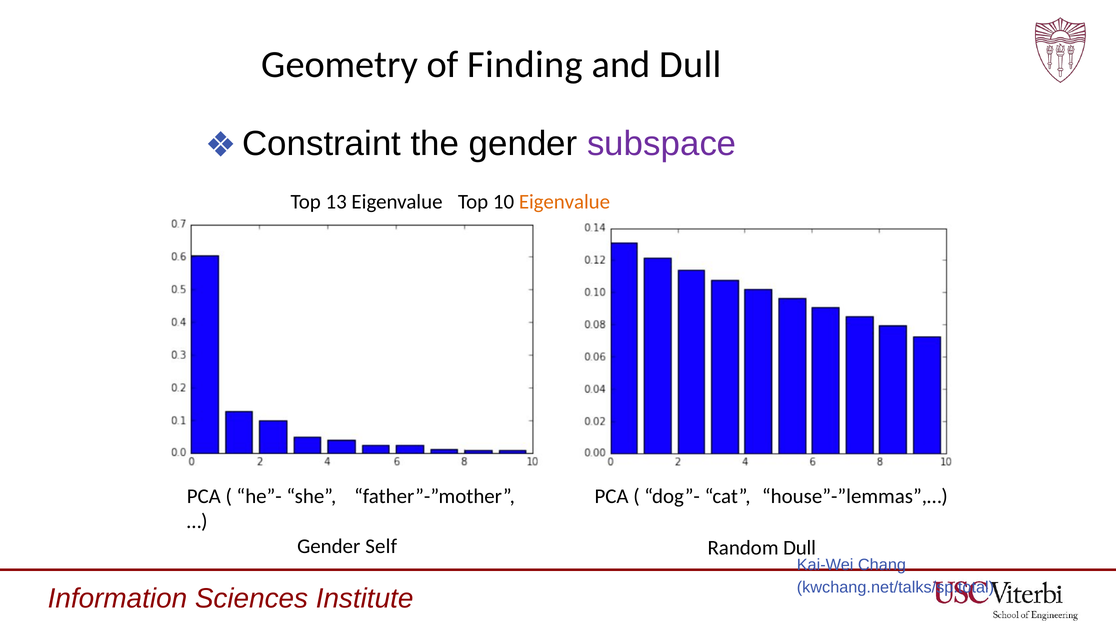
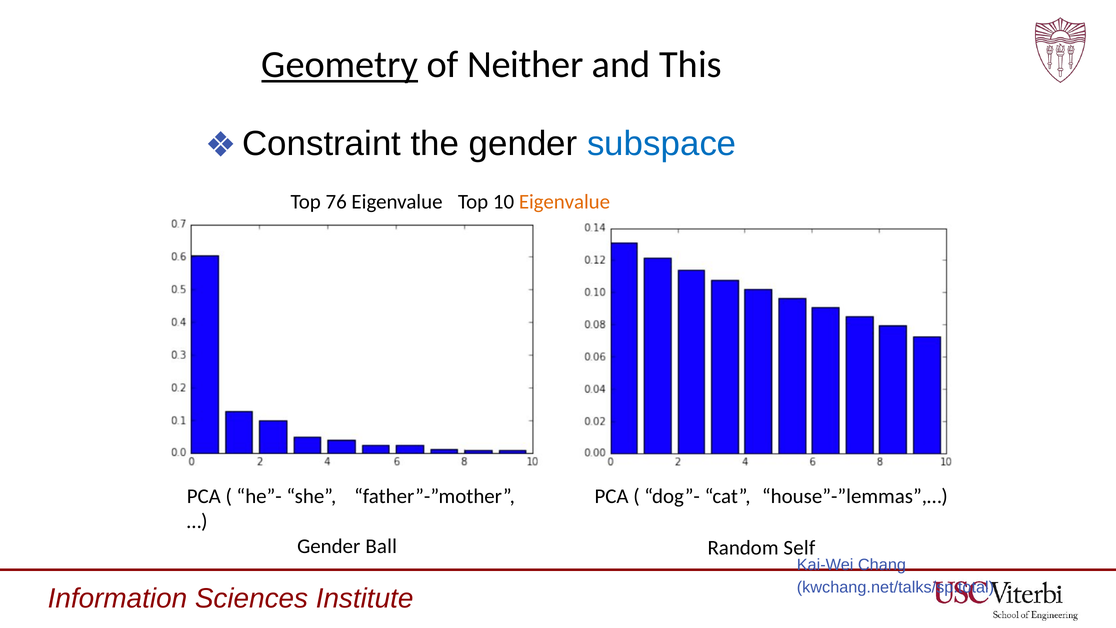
Geometry underline: none -> present (340, 65)
Finding: Finding -> Neither (525, 65)
and Dull: Dull -> This (690, 65)
subspace colour: purple -> blue (662, 143)
13: 13 -> 76 (336, 202)
Self: Self -> Ball (381, 546)
Random Dull: Dull -> Self (799, 547)
